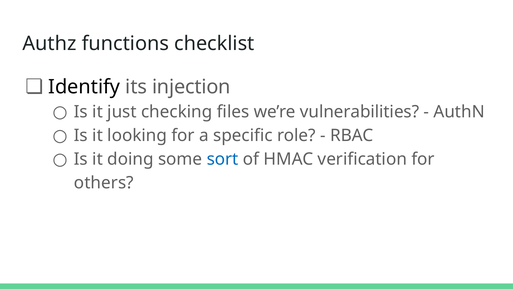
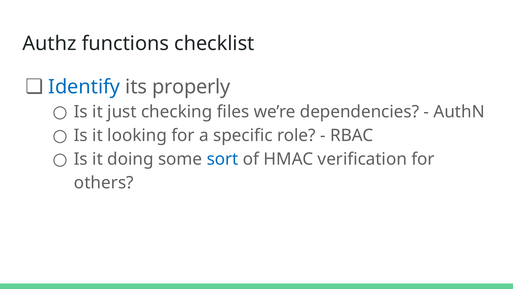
Identify colour: black -> blue (84, 87)
injection: injection -> properly (191, 87)
vulnerabilities: vulnerabilities -> dependencies (359, 112)
